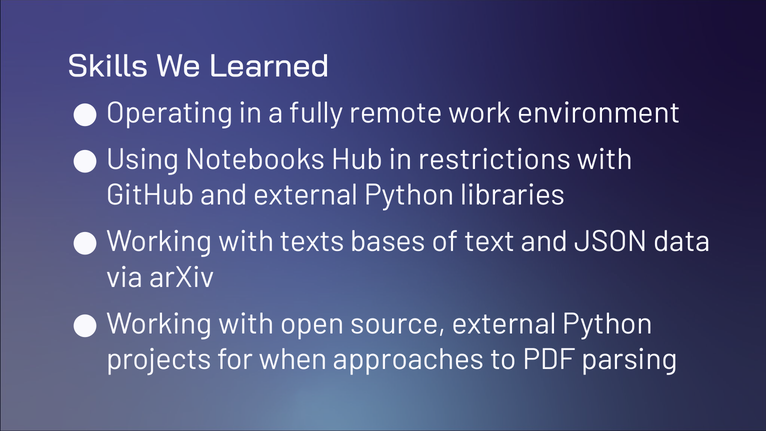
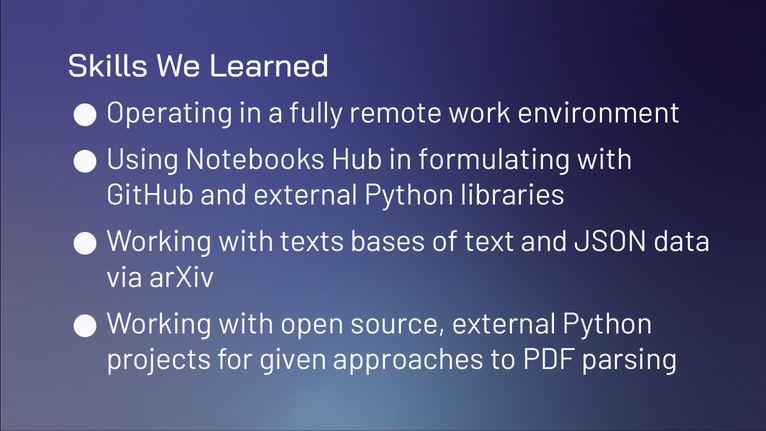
restrictions: restrictions -> formulating (494, 159)
when: when -> given (293, 359)
